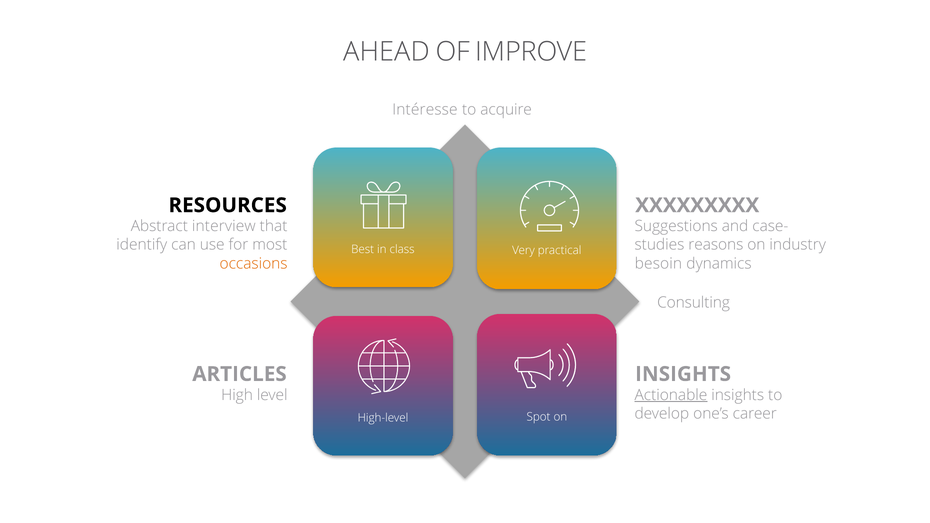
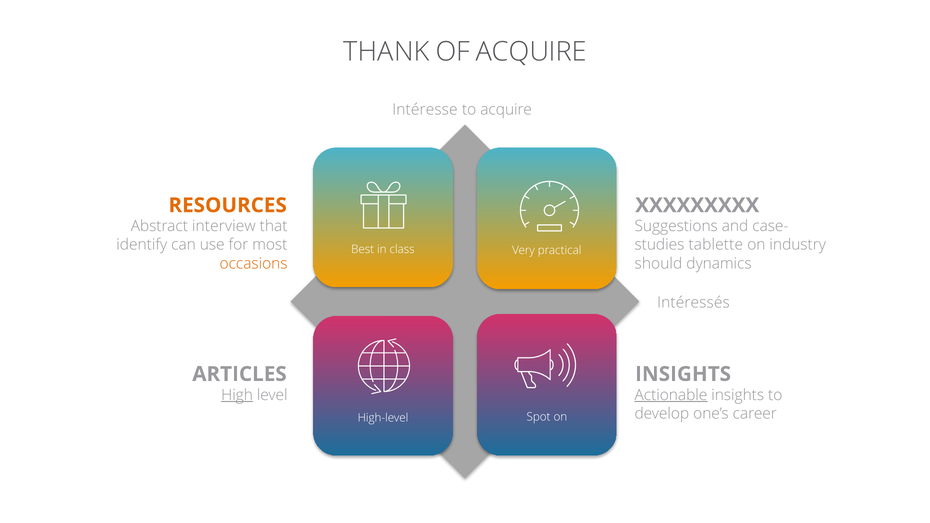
AHEAD: AHEAD -> THANK (386, 52)
OF IMPROVE: IMPROVE -> ACQUIRE (531, 52)
RESOURCES colour: black -> orange (228, 205)
reasons: reasons -> tablette (716, 245)
besoin: besoin -> should (658, 264)
Consulting: Consulting -> Intéressés (693, 303)
High underline: none -> present (237, 395)
